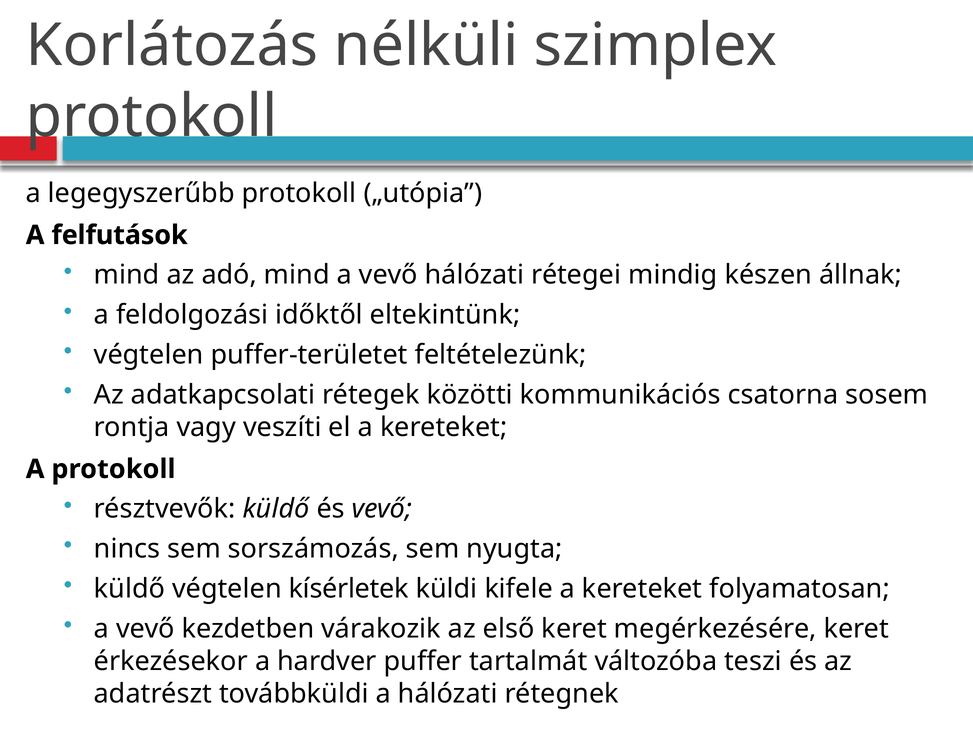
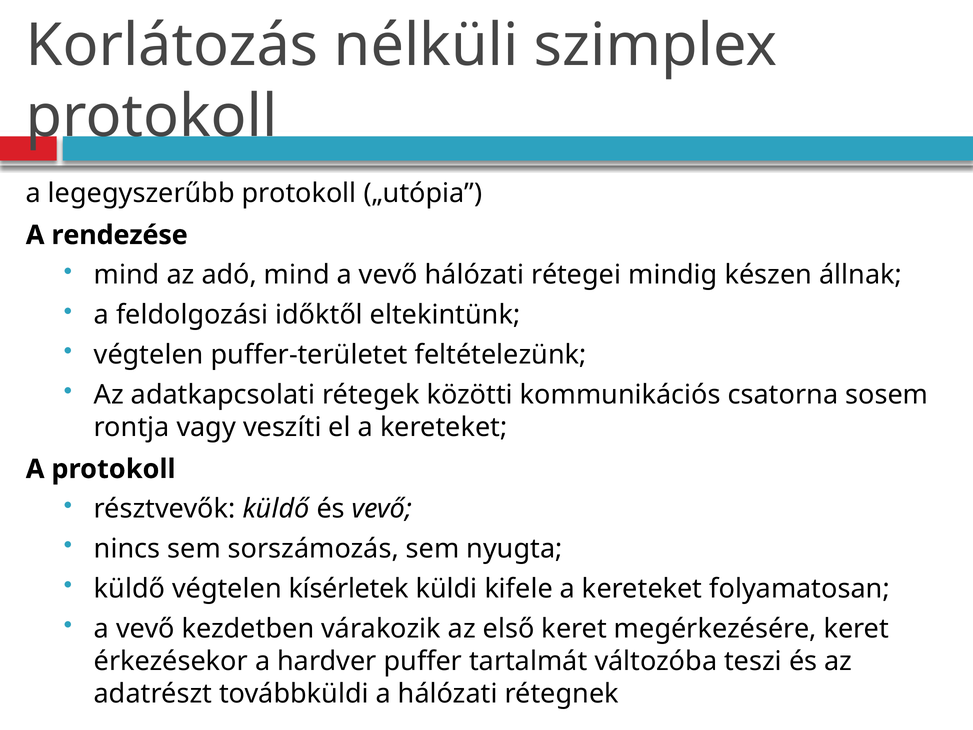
felfutások: felfutások -> rendezése (120, 235)
